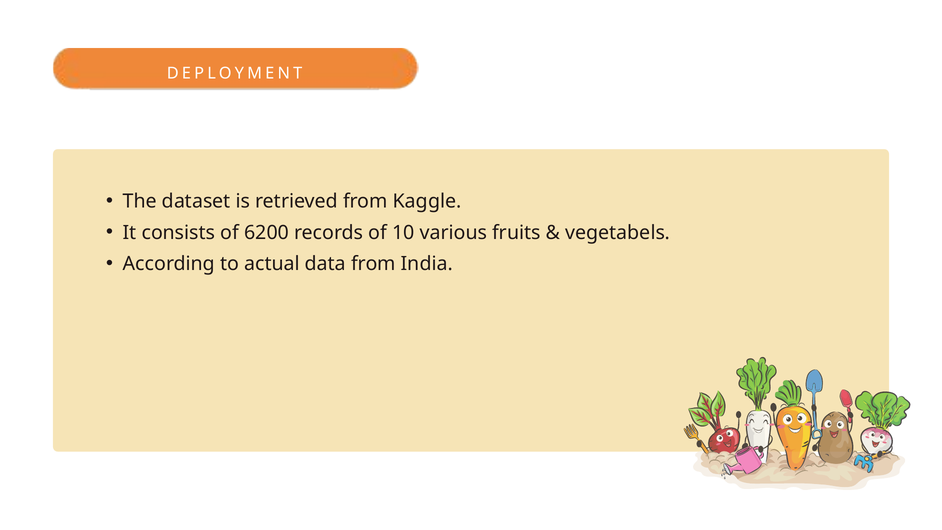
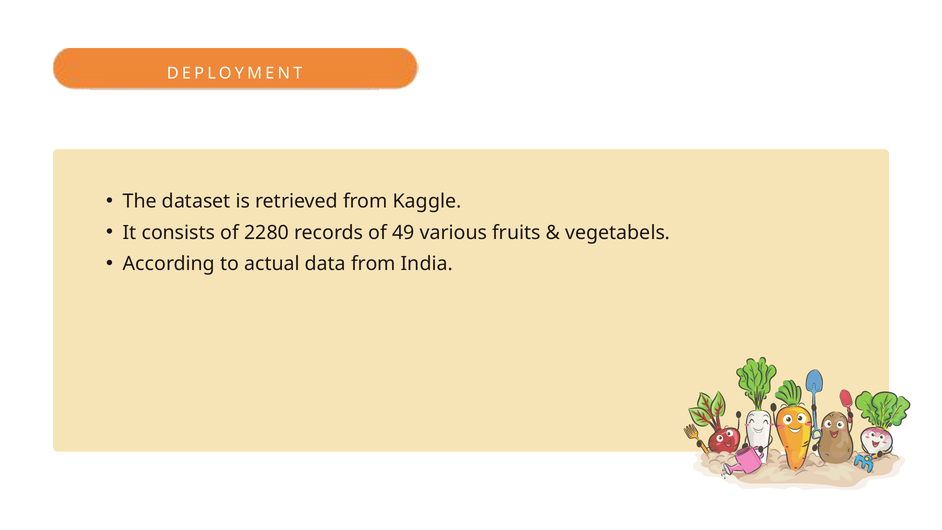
6200: 6200 -> 2280 (267, 232)
10: 10 -> 49 (403, 232)
